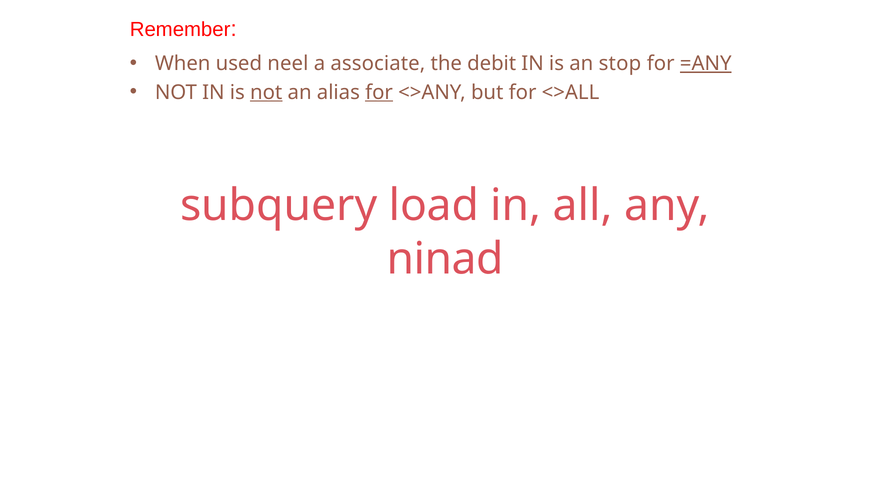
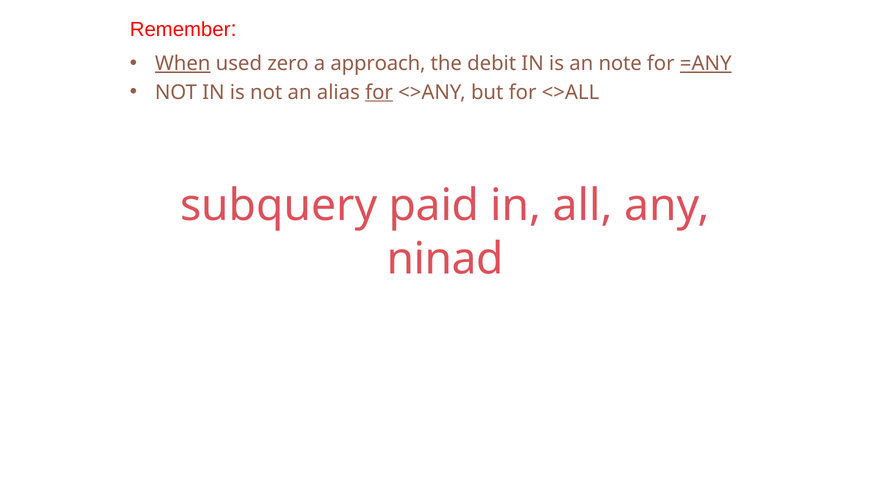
When underline: none -> present (183, 63)
neel: neel -> zero (288, 63)
associate: associate -> approach (378, 63)
stop: stop -> note (620, 63)
not underline: present -> none (266, 92)
load: load -> paid (434, 206)
